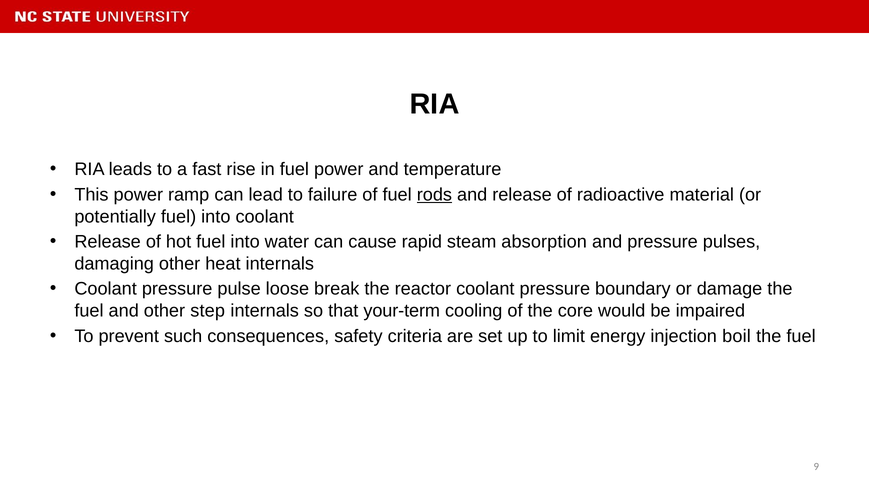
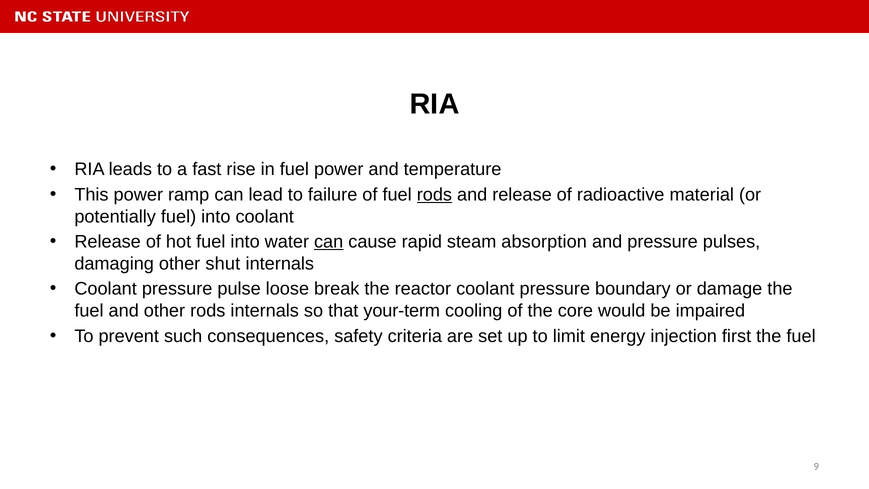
can underline: none -> present (329, 242)
heat: heat -> shut (223, 264)
other step: step -> rods (208, 311)
boil: boil -> first (737, 336)
